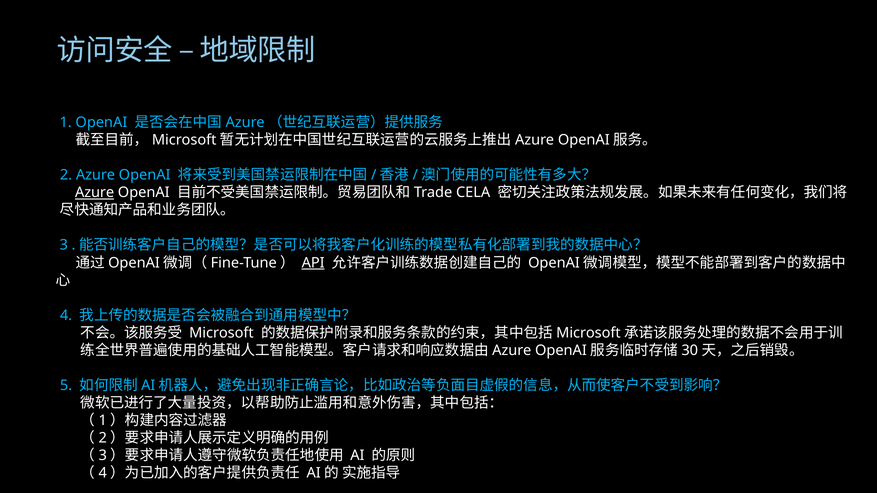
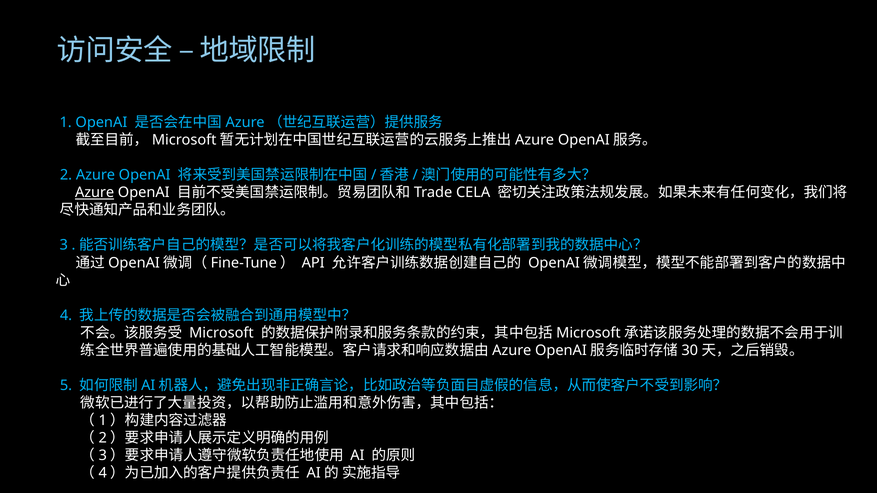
API underline: present -> none (313, 263)
